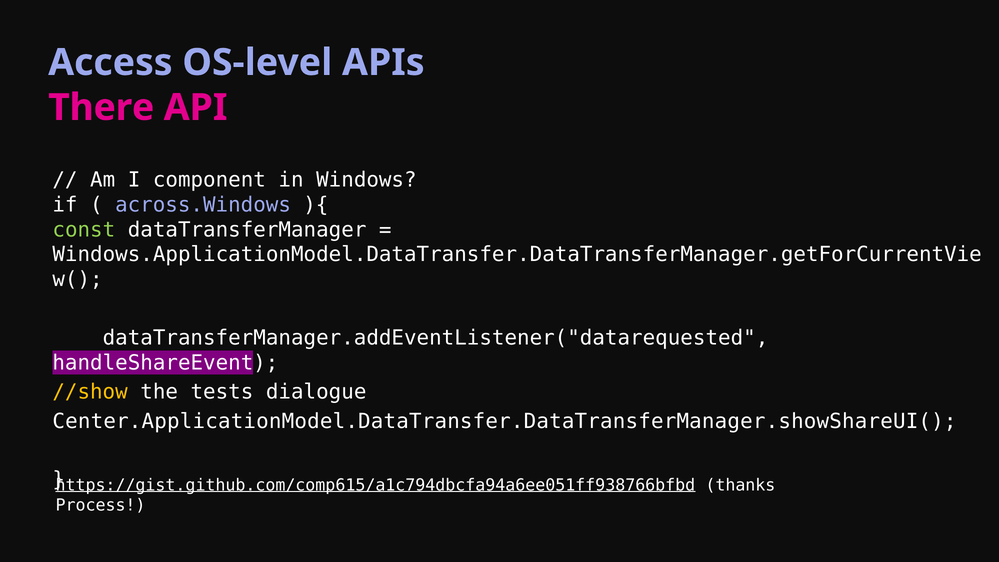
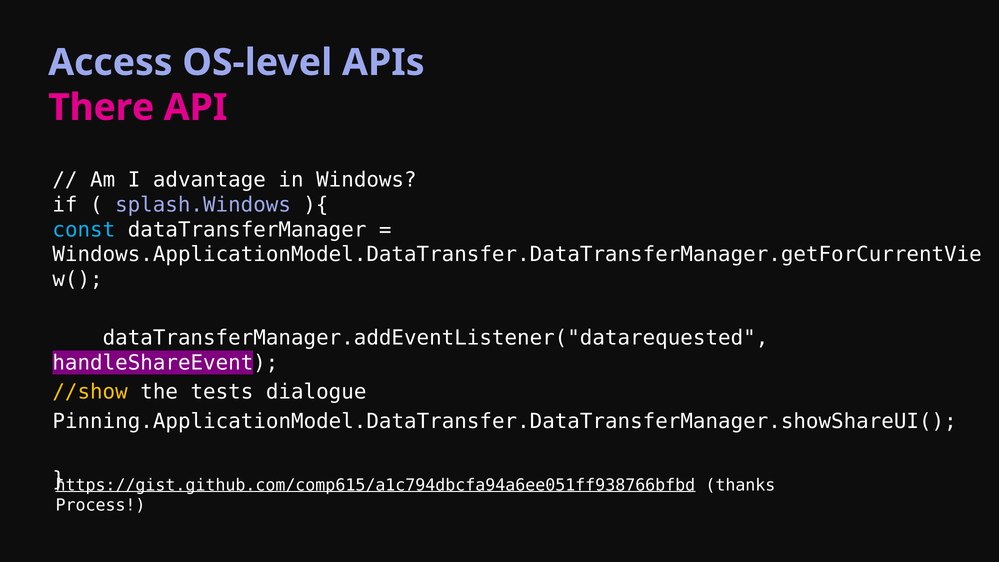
component: component -> advantage (209, 180)
across.Windows: across.Windows -> splash.Windows (203, 205)
const colour: light green -> light blue (84, 230)
Center.ApplicationModel.DataTransfer.DataTransferManager.showShareUI(: Center.ApplicationModel.DataTransfer.DataTransferManager.showShareUI( -> Pinning.ApplicationModel.DataTransfer.DataTransferManager.showShareUI( (505, 421)
